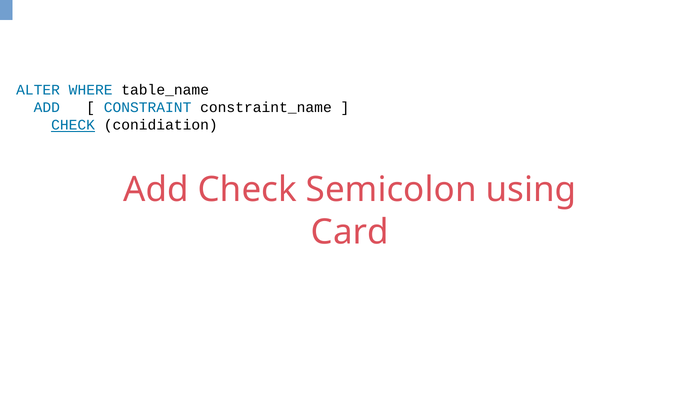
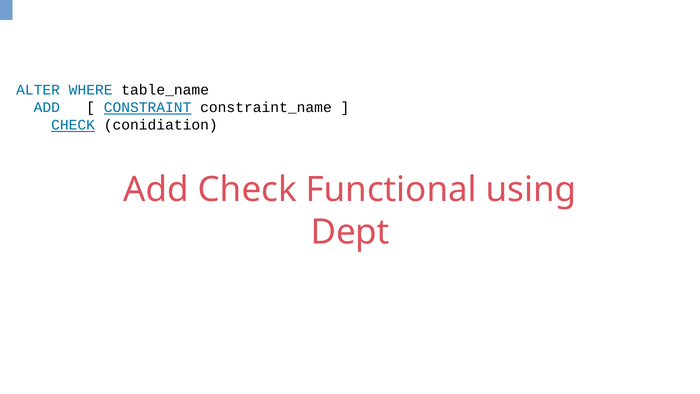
CONSTRAINT underline: none -> present (148, 108)
Semicolon: Semicolon -> Functional (391, 190)
Card: Card -> Dept (350, 232)
